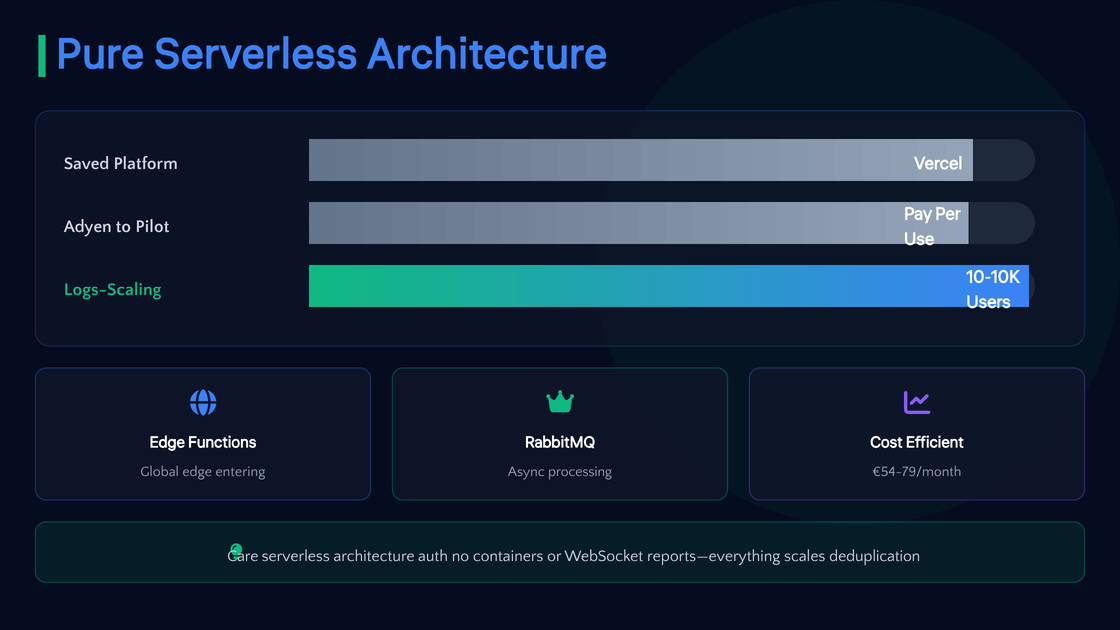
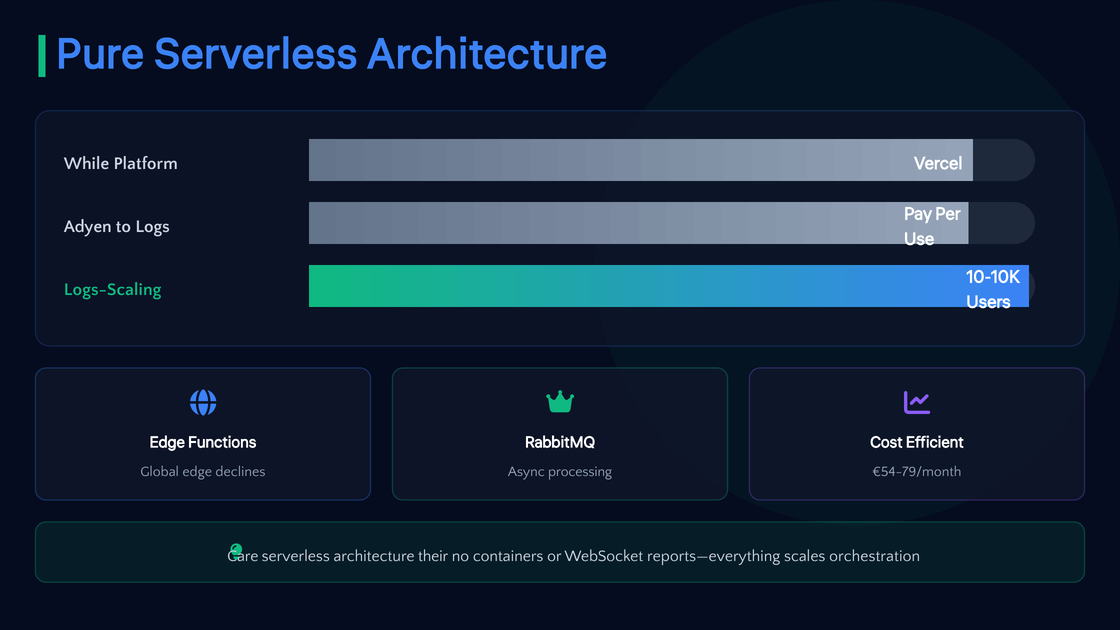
Saved: Saved -> While (87, 163)
Pilot: Pilot -> Logs (153, 226)
entering: entering -> declines (240, 472)
auth: auth -> their (433, 556)
deduplication: deduplication -> orchestration (875, 556)
